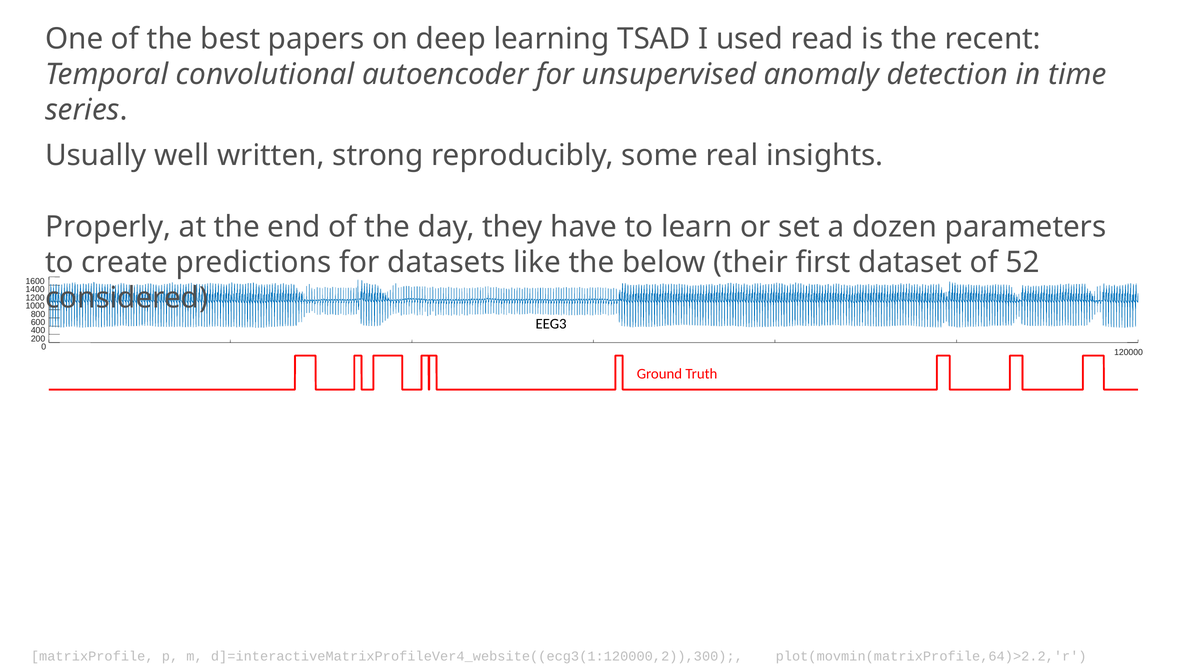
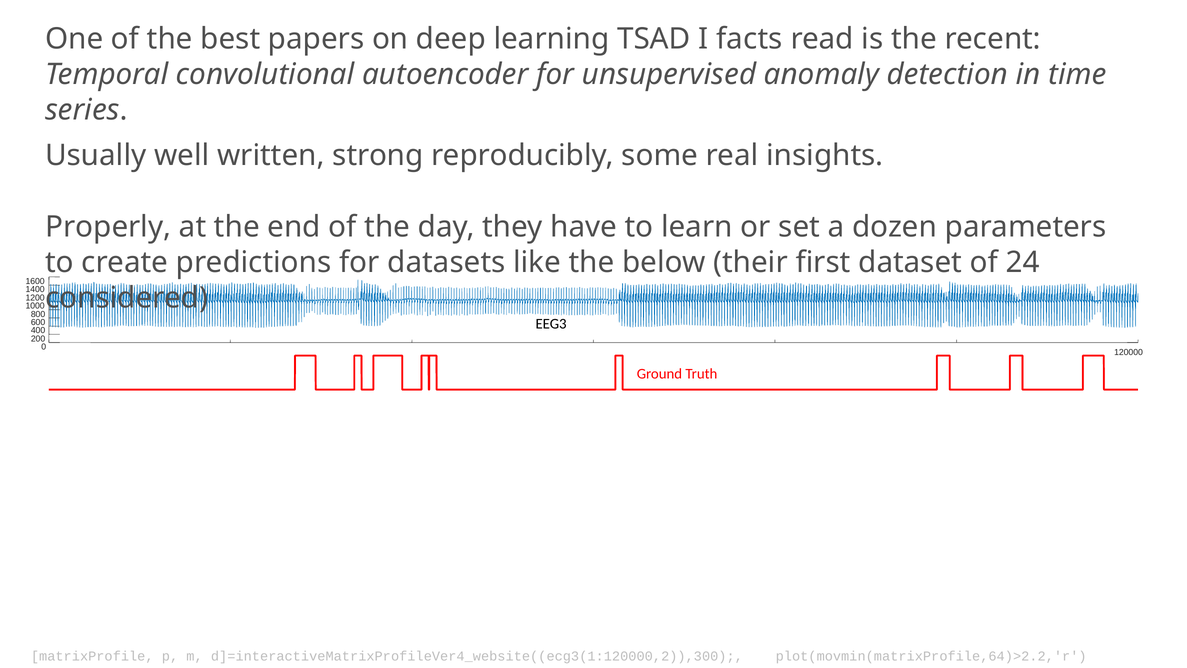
used: used -> facts (749, 39)
52: 52 -> 24 (1023, 262)
